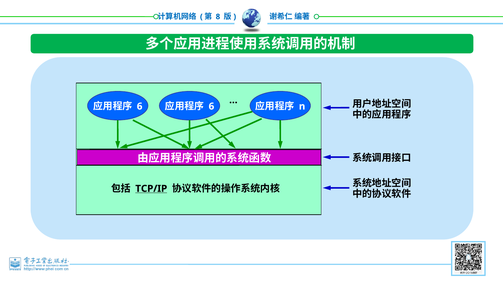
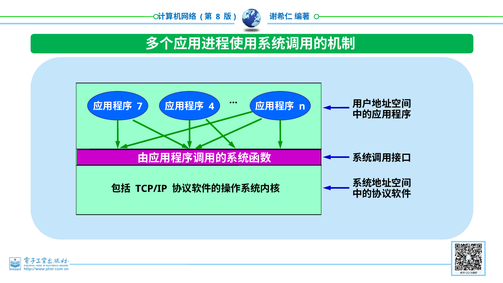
6: 6 -> 7 (140, 106)
6: 6 -> 4 (211, 106)
TCP/IP underline: present -> none (151, 189)
